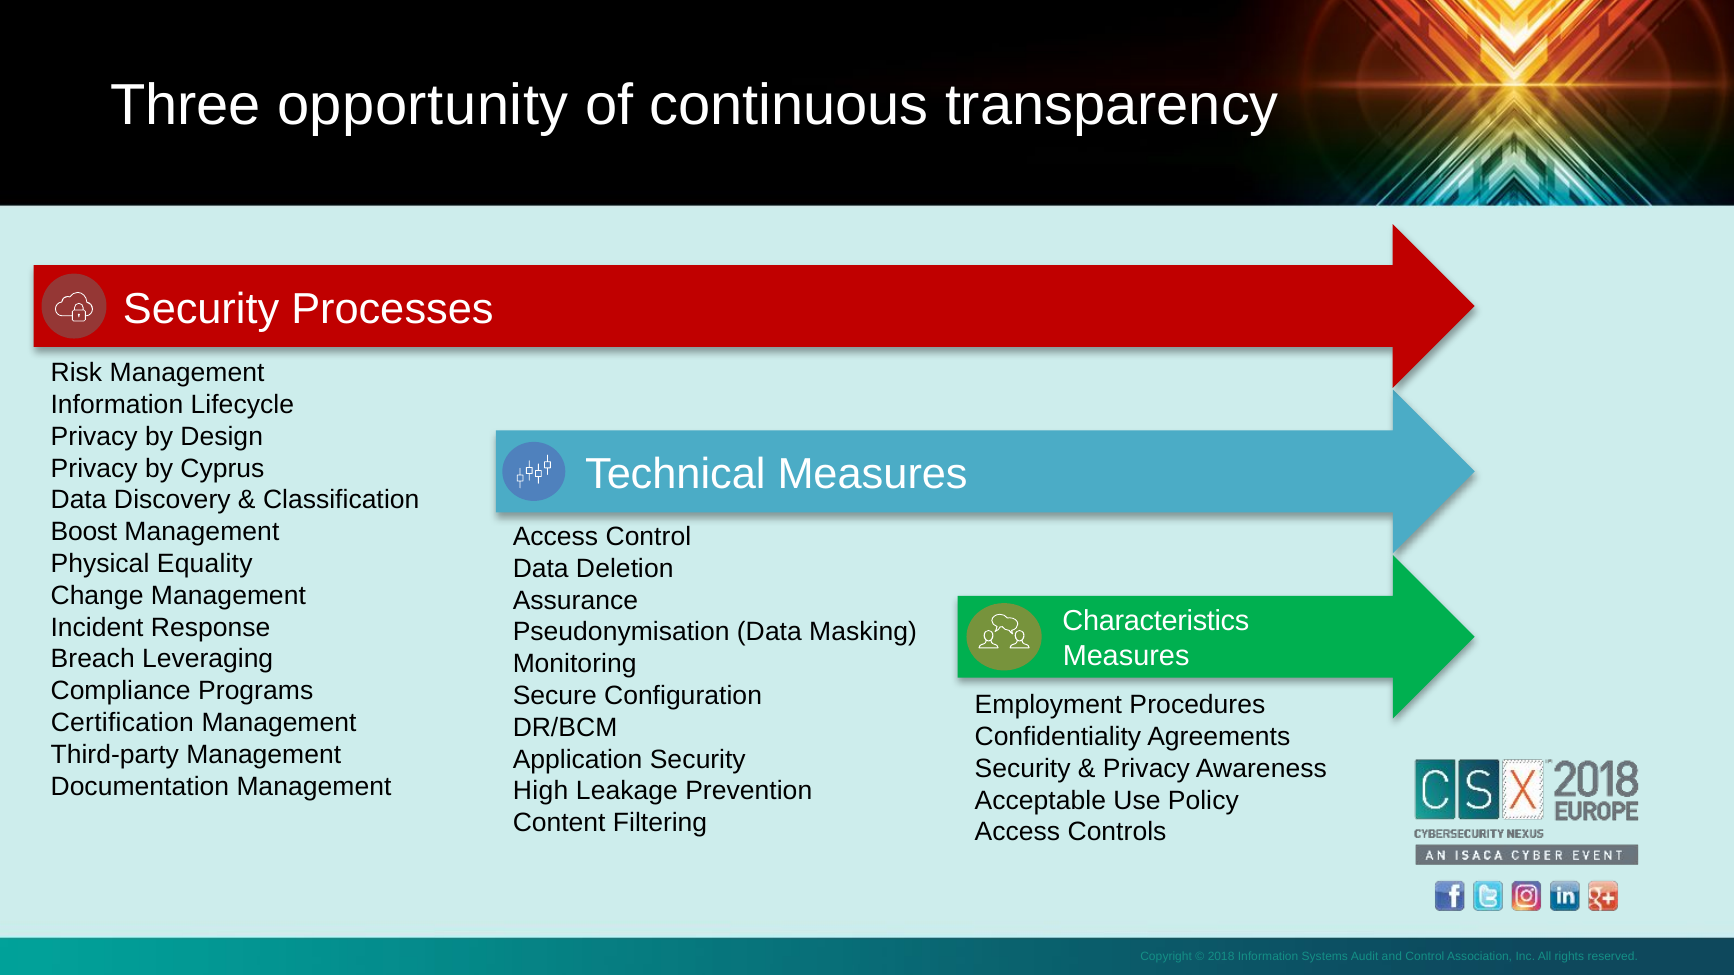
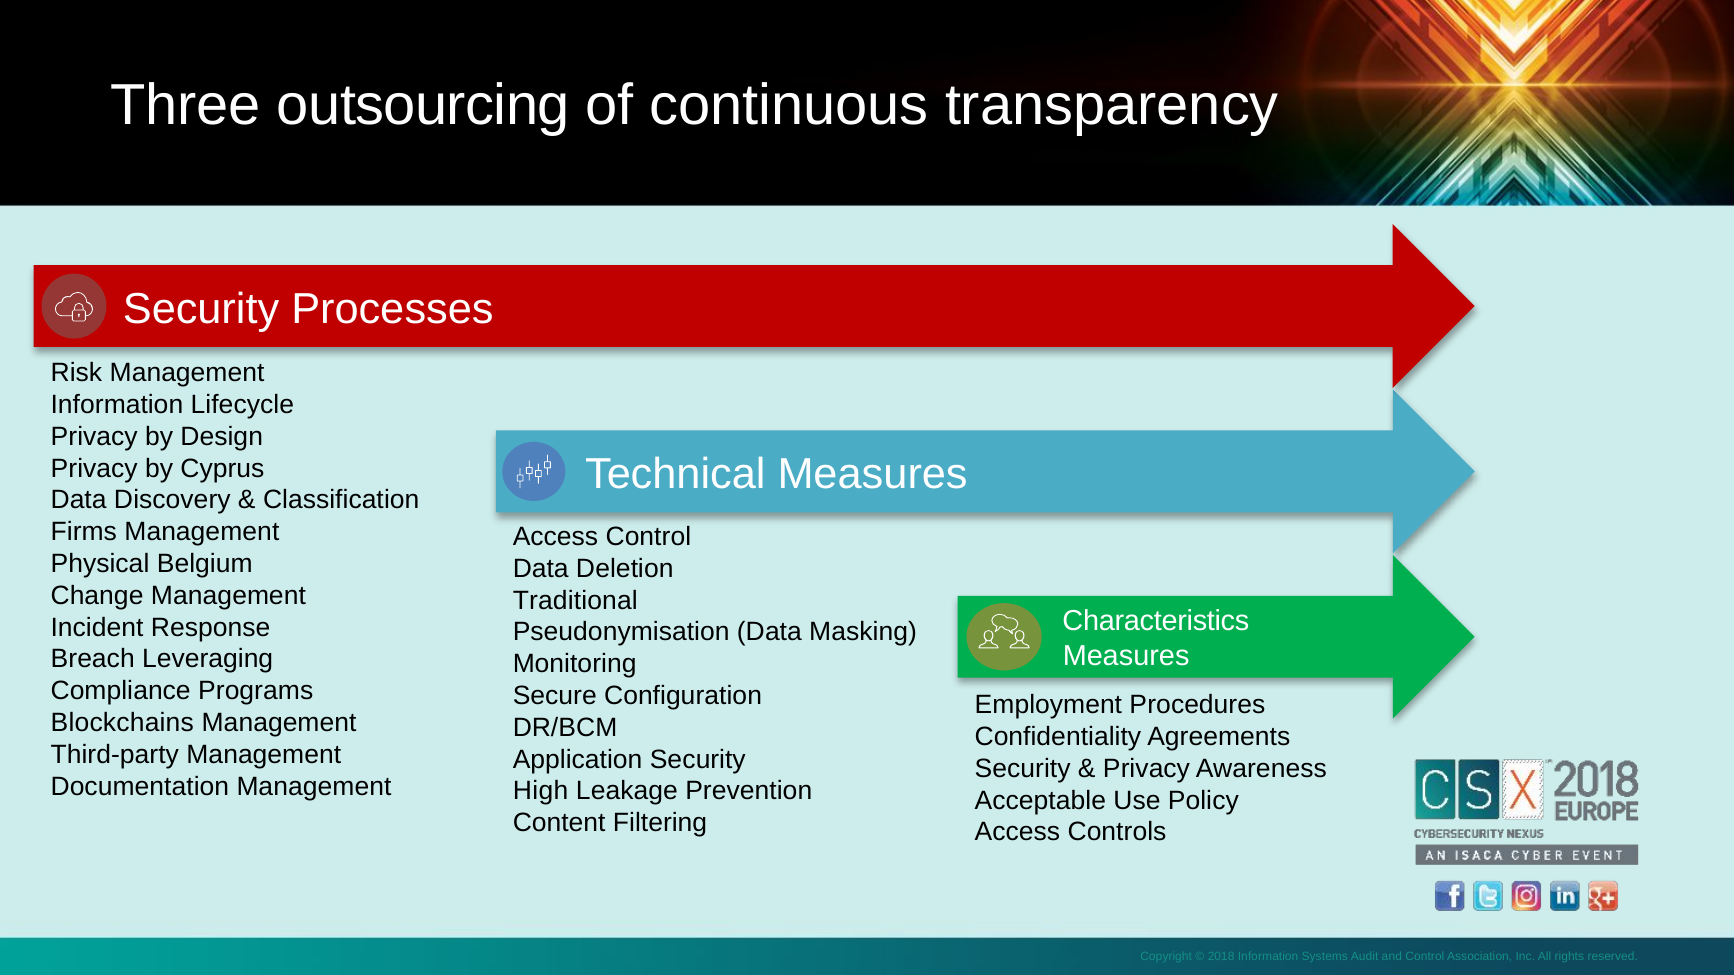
opportunity: opportunity -> outsourcing (423, 105)
Boost: Boost -> Firms (84, 532)
Equality: Equality -> Belgium (205, 564)
Assurance: Assurance -> Traditional (575, 601)
Certification: Certification -> Blockchains (122, 723)
